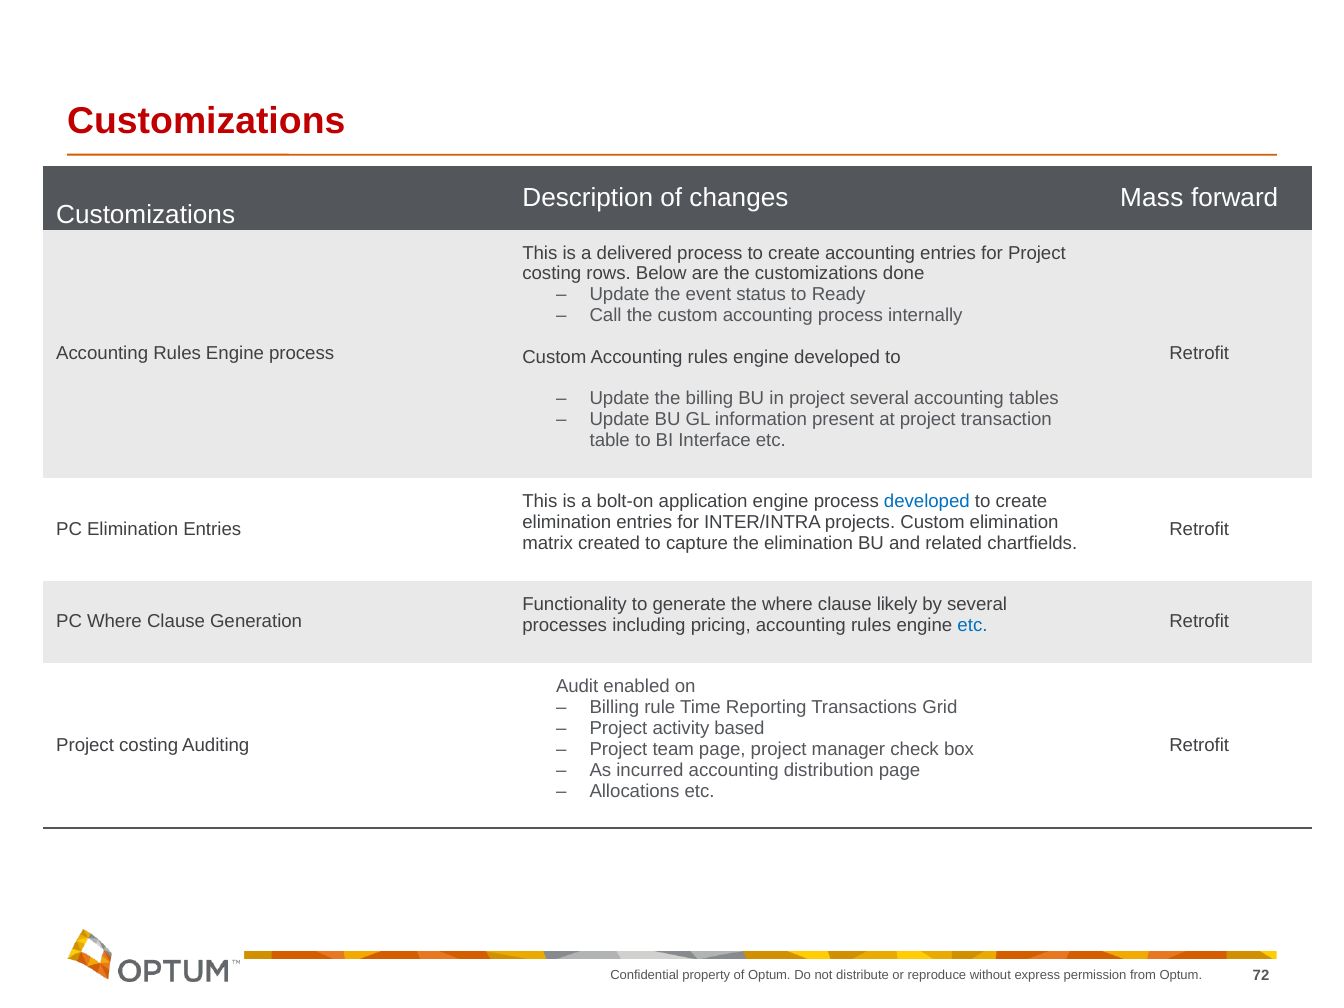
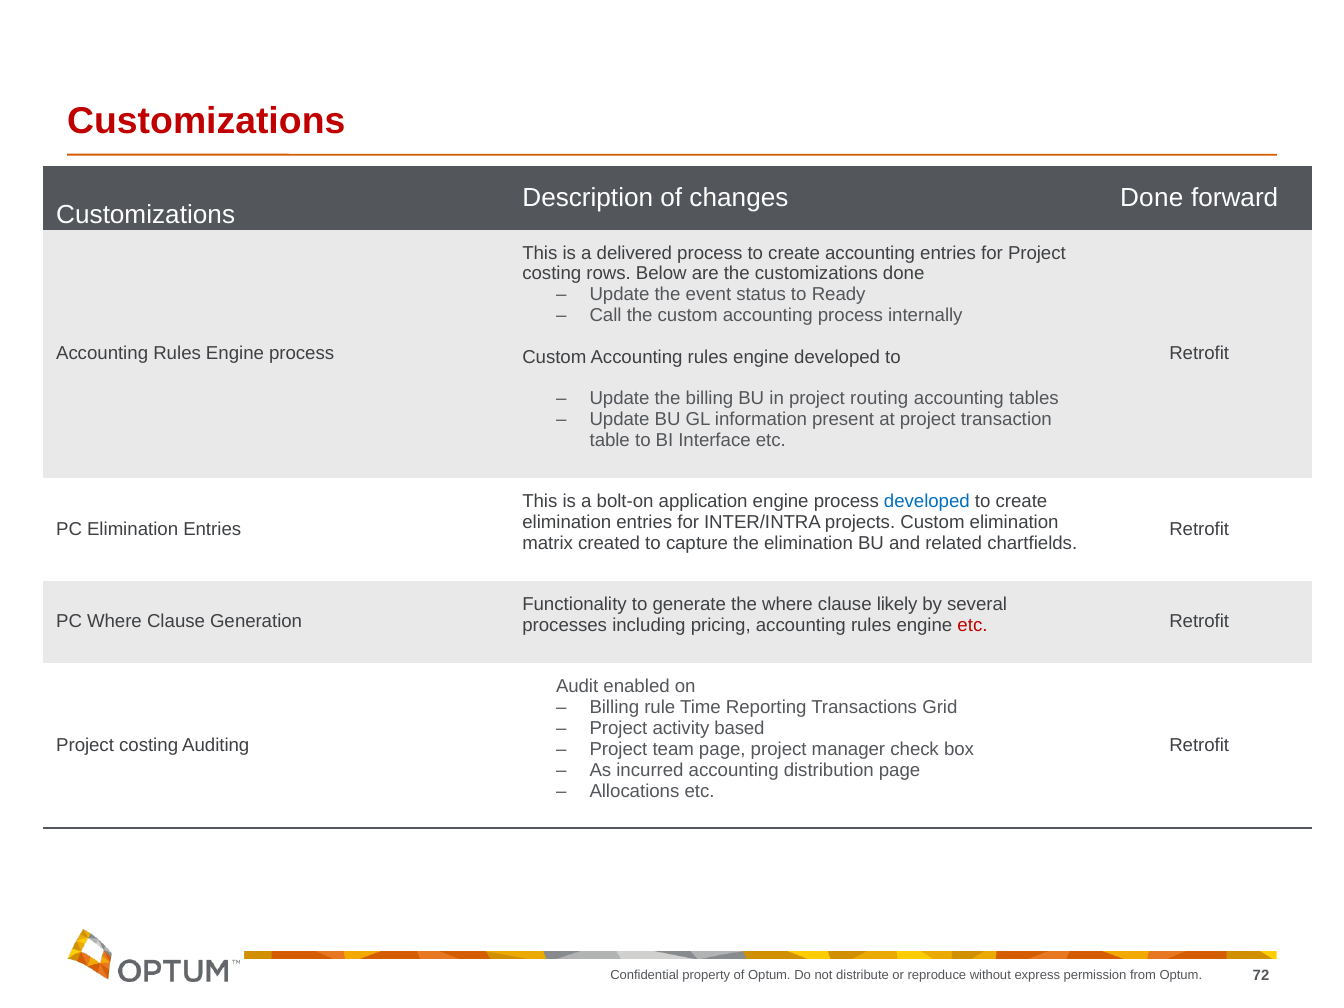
changes Mass: Mass -> Done (1152, 198)
project several: several -> routing (879, 399)
etc colour: blue -> red (972, 625)
